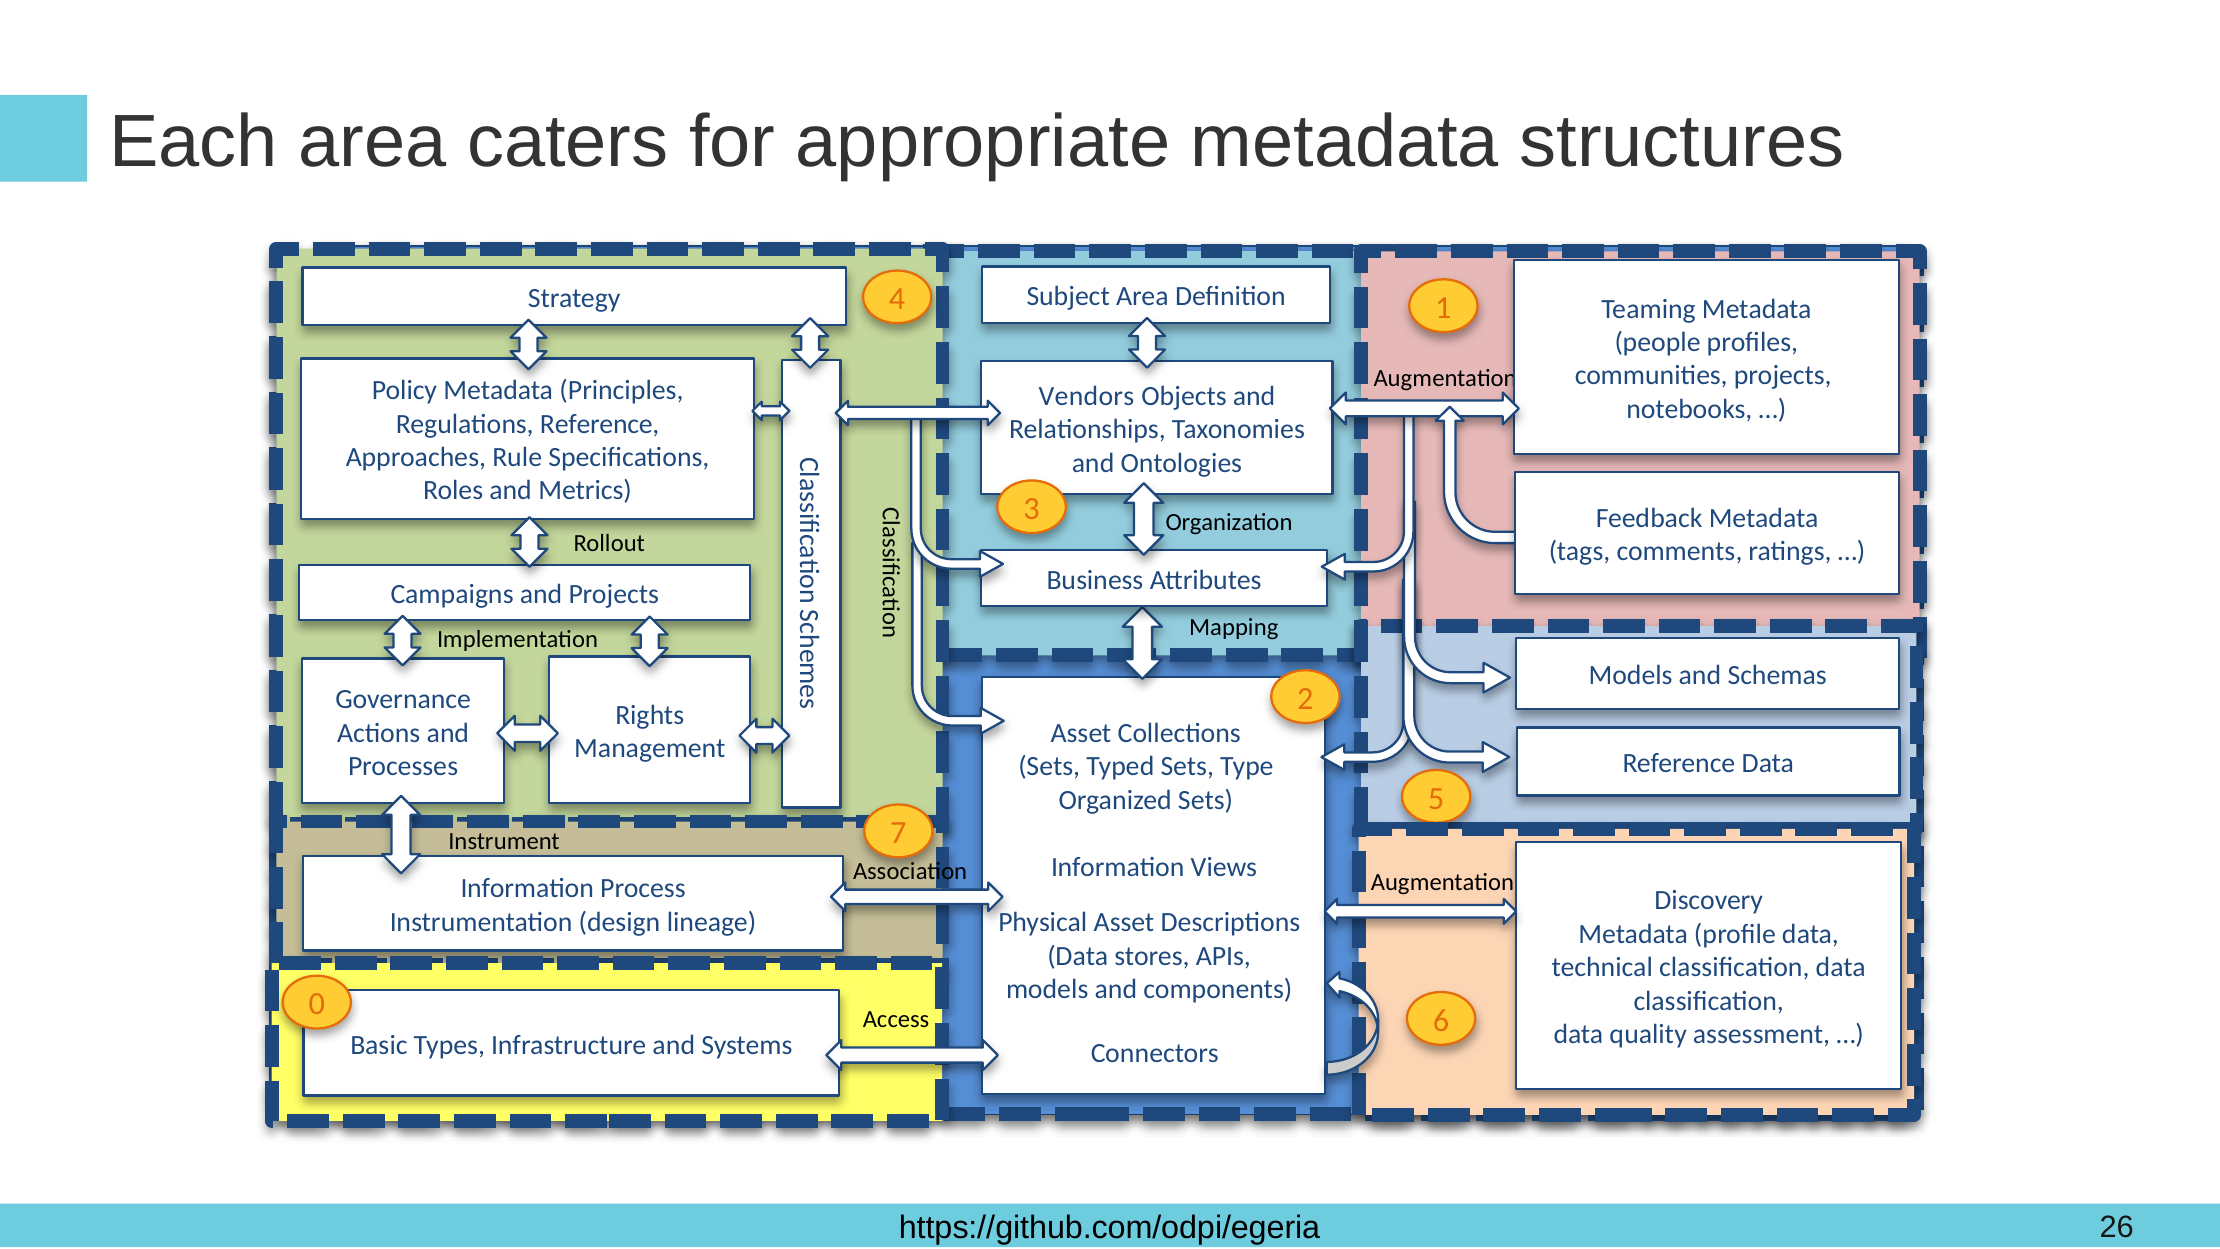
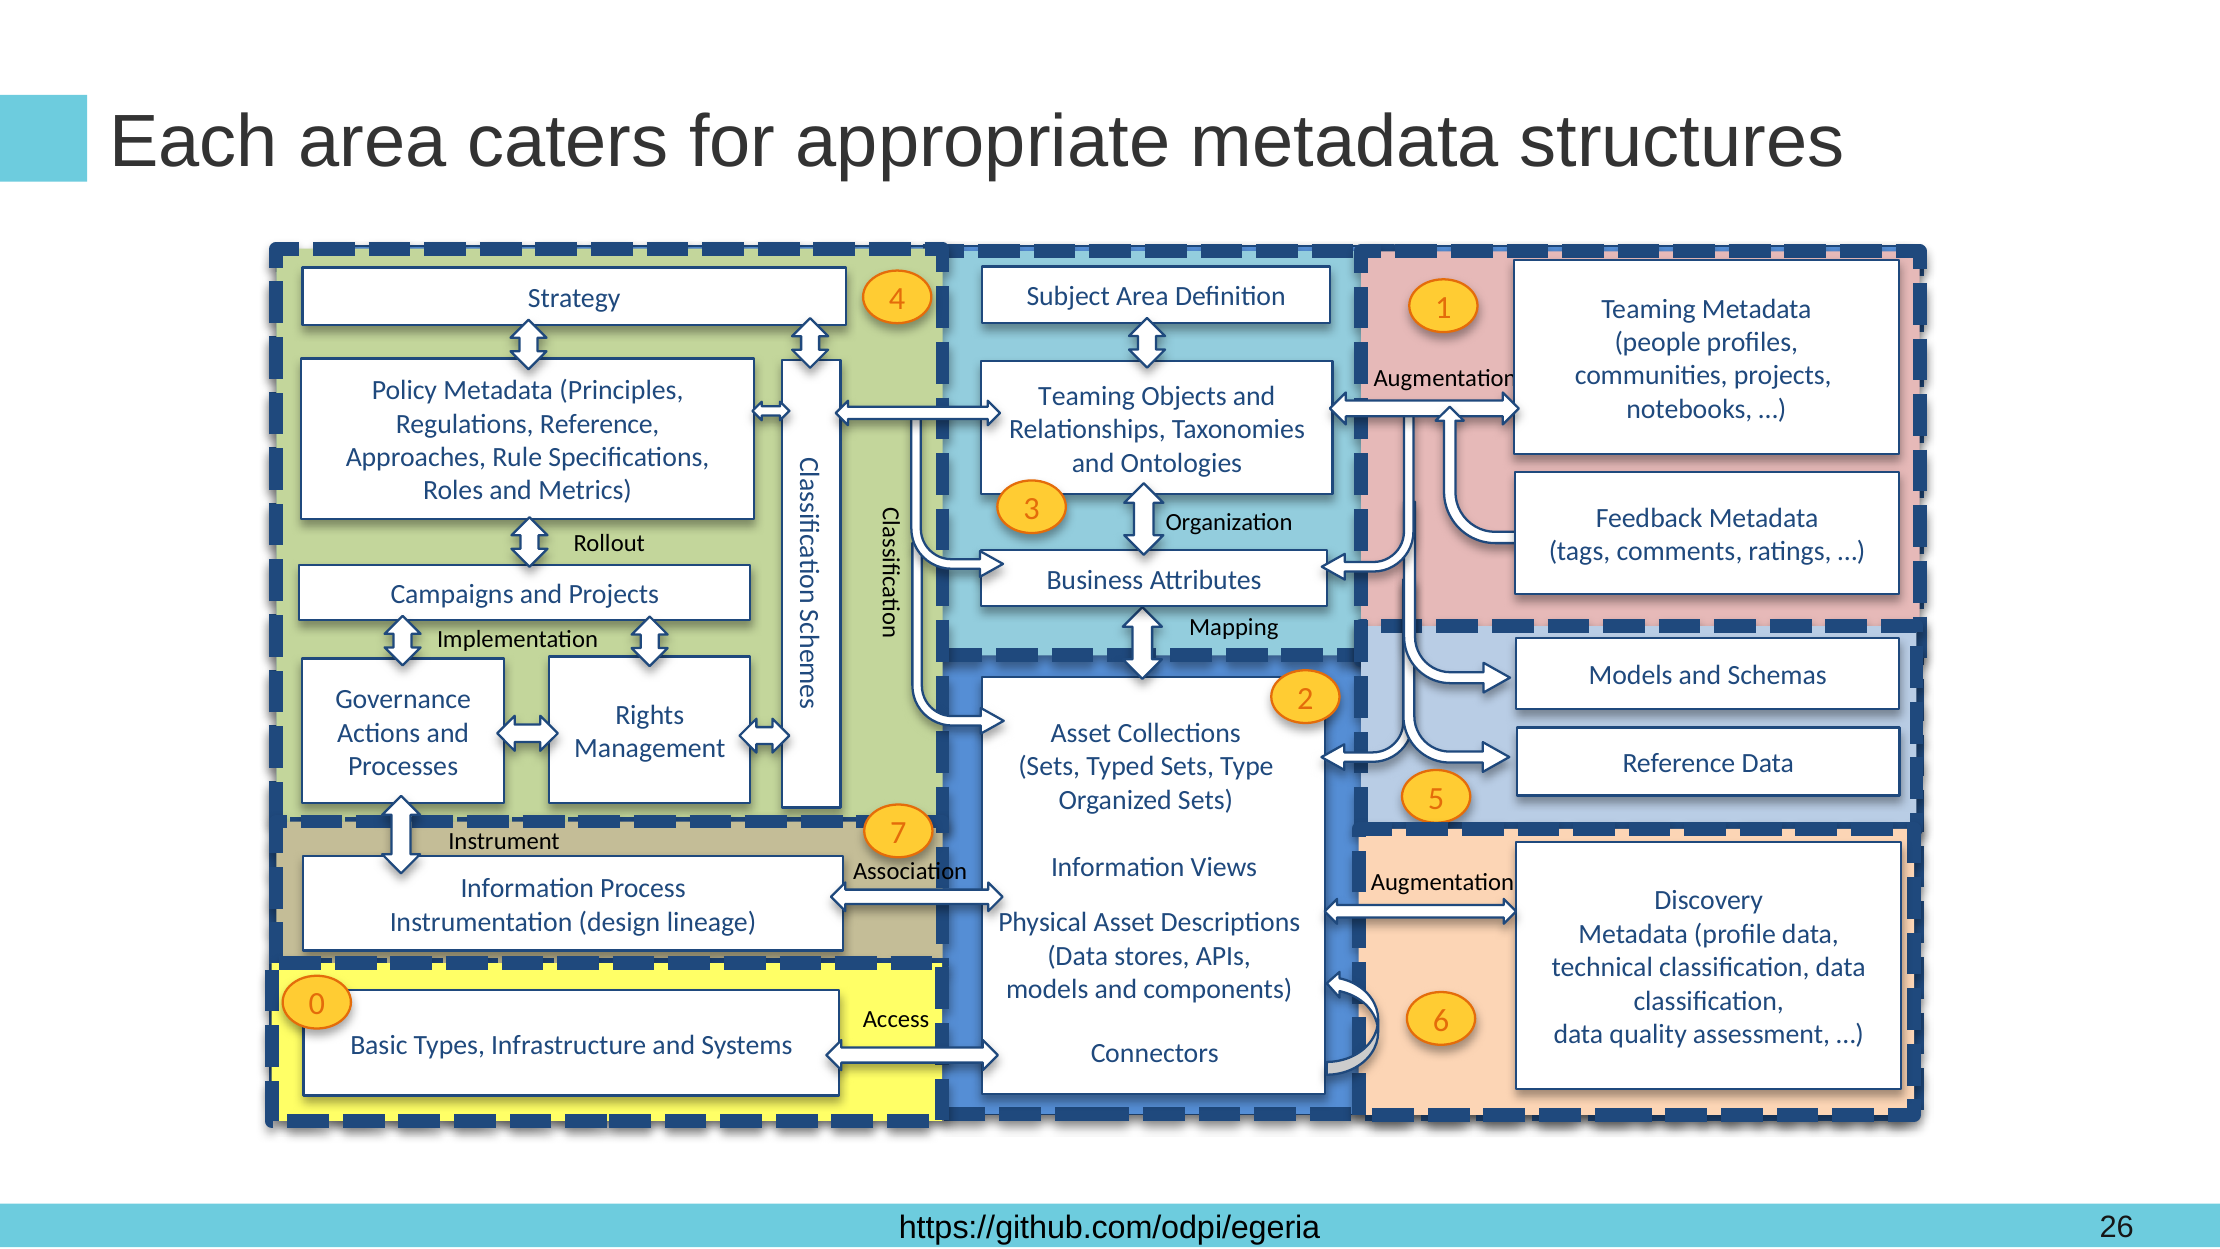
Vendors: Vendors -> Teaming (1087, 396)
